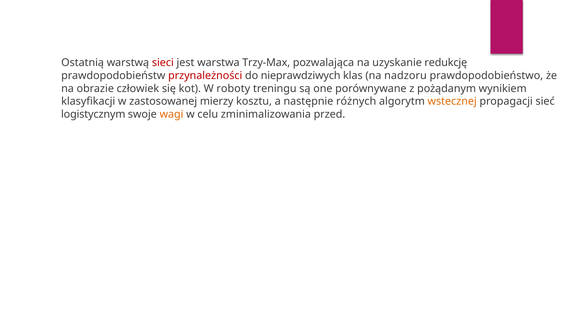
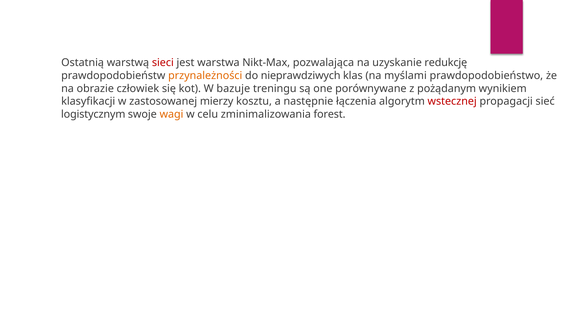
Trzy-Max: Trzy-Max -> Nikt-Max (266, 63)
przynależności colour: red -> orange (205, 76)
nadzoru: nadzoru -> myślami (405, 76)
roboty: roboty -> bazuje (233, 89)
różnych: różnych -> łączenia (356, 102)
wstecznej colour: orange -> red (452, 102)
przed: przed -> forest (330, 114)
